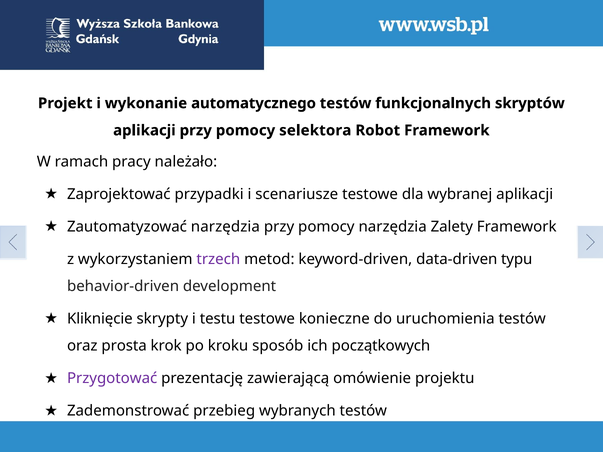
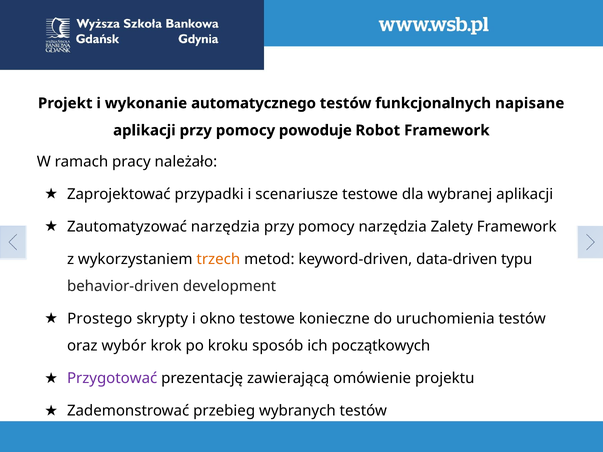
skryptów: skryptów -> napisane (530, 103)
selektora: selektora -> powoduje (315, 130)
trzech colour: purple -> orange (218, 259)
Kliknięcie: Kliknięcie -> Prostego (100, 319)
testu: testu -> okno (218, 319)
prosta: prosta -> wybór (124, 346)
